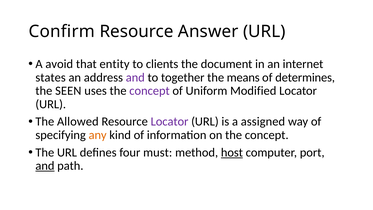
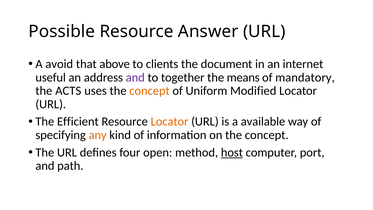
Confirm: Confirm -> Possible (62, 31)
entity: entity -> above (115, 64)
states: states -> useful (51, 77)
determines: determines -> mandatory (305, 77)
SEEN: SEEN -> ACTS (68, 91)
concept colour: purple -> orange (149, 91)
Allowed: Allowed -> Efficient (78, 122)
Locator colour: purple -> orange (170, 122)
assigned: assigned -> available (263, 122)
must: must -> open (158, 152)
and underline: present -> none (45, 166)
